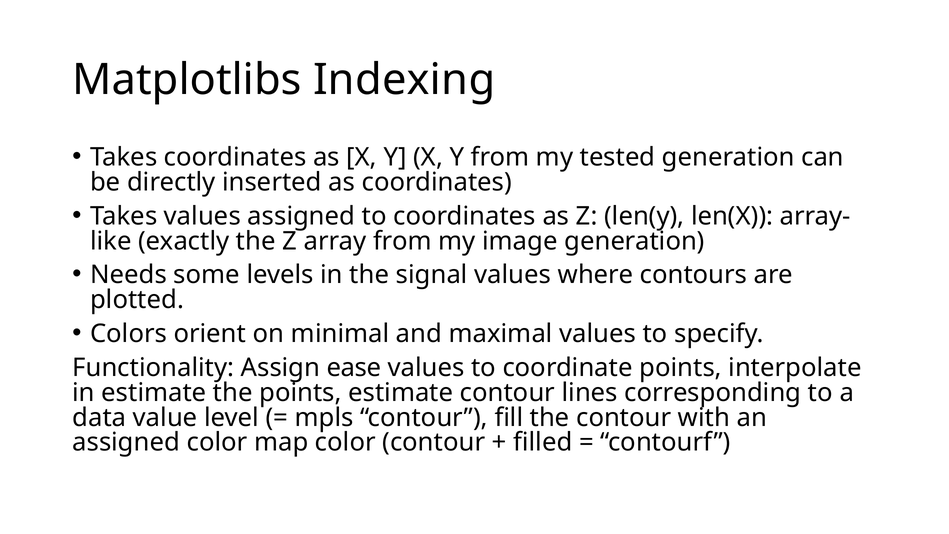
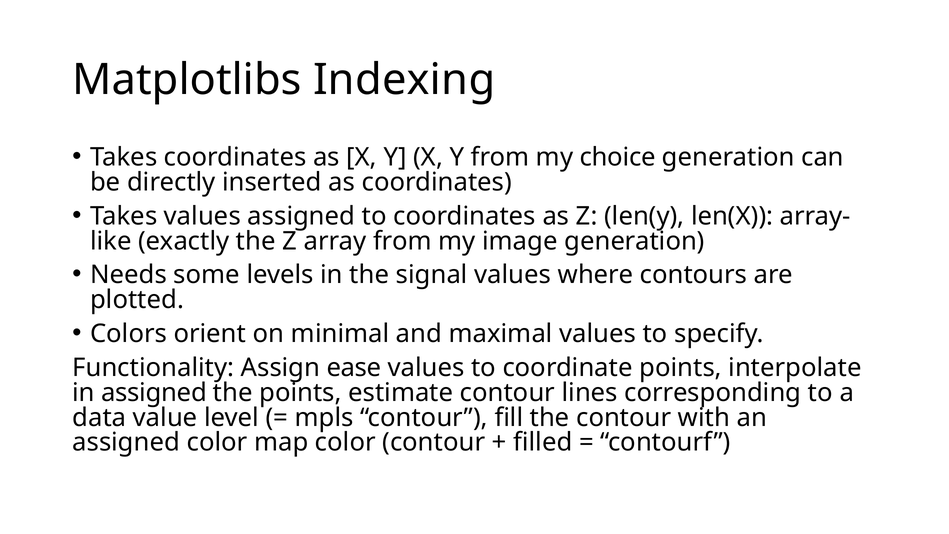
tested: tested -> choice (618, 157)
in estimate: estimate -> assigned (154, 392)
